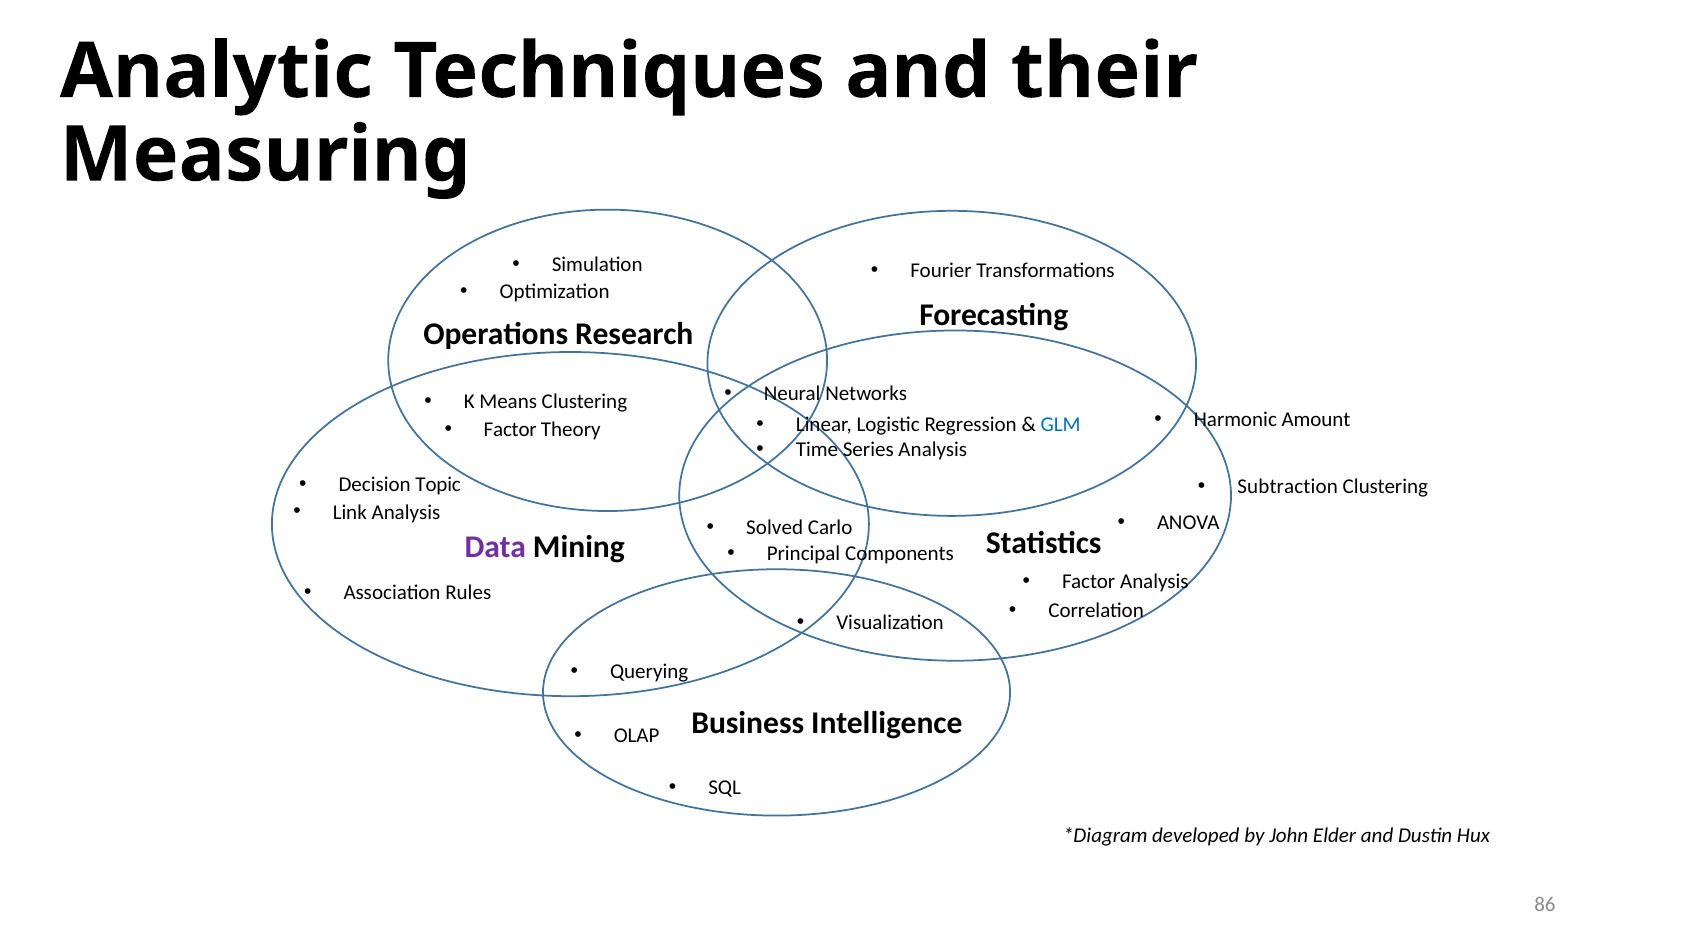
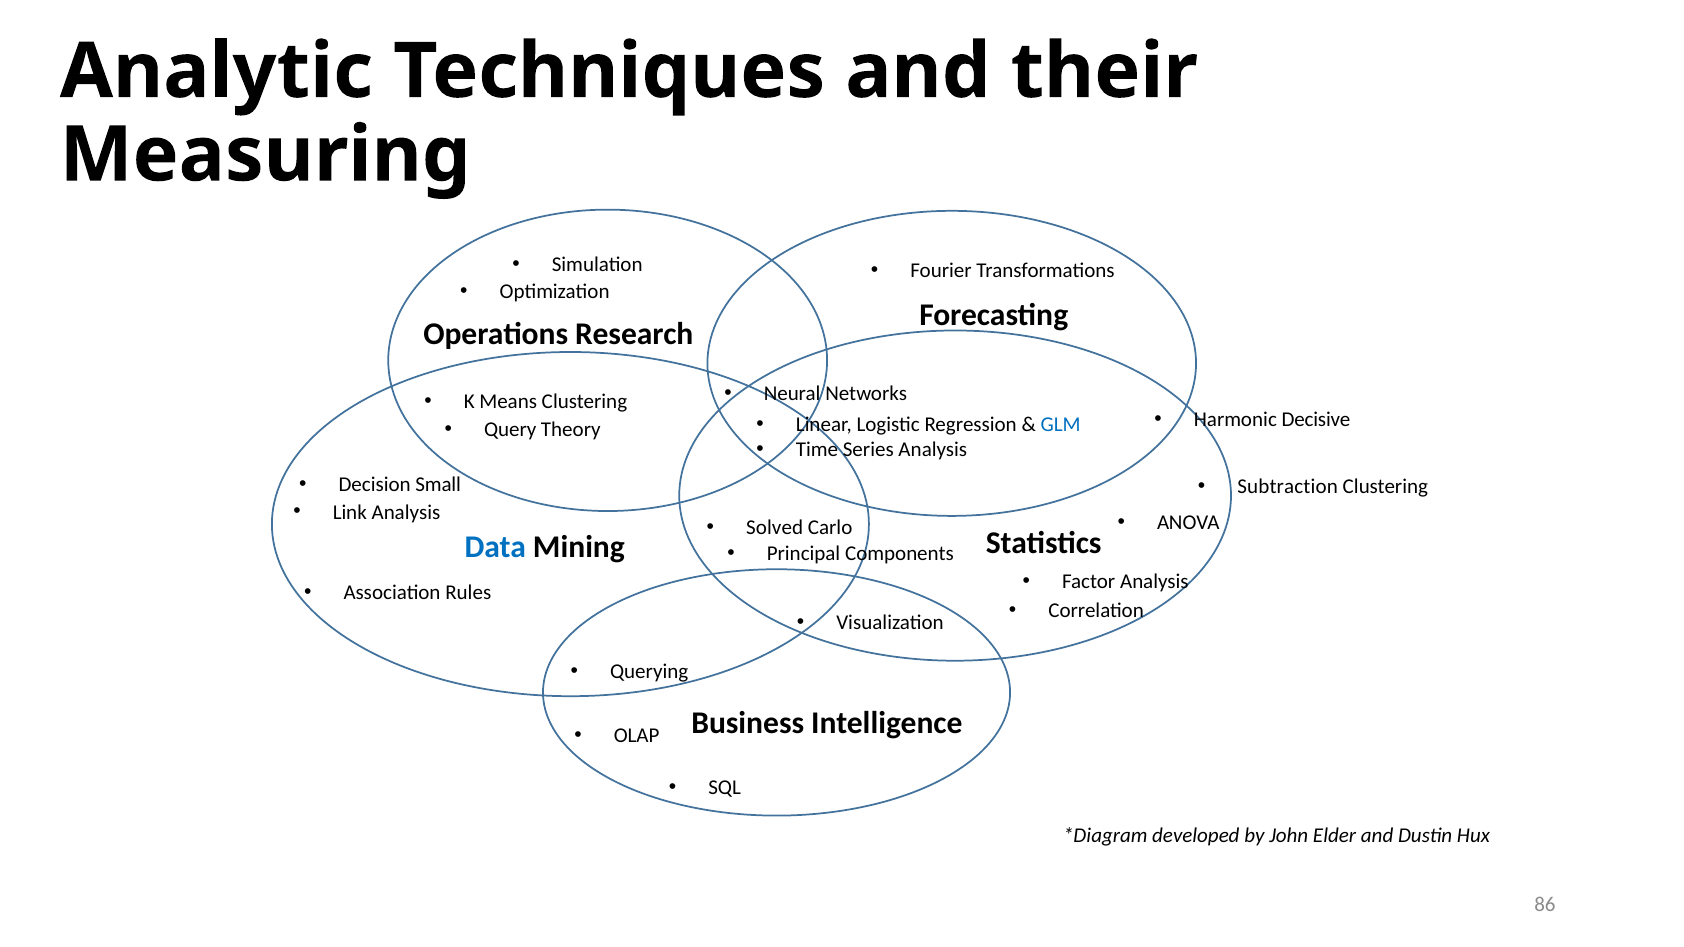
Amount: Amount -> Decisive (1316, 420)
Factor: Factor -> Query (510, 430)
Topic: Topic -> Small (438, 484)
Data colour: purple -> blue (495, 547)
